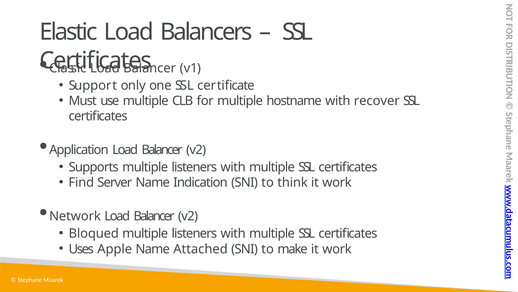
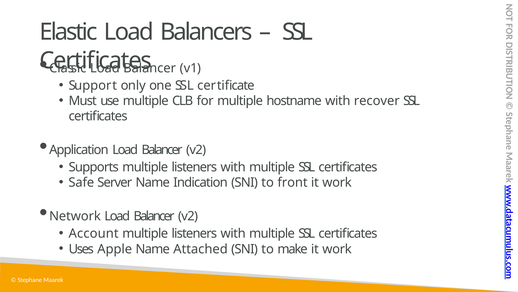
Find: Find -> Safe (81, 182)
think: think -> front (293, 182)
Bloqued: Bloqued -> Account (94, 233)
